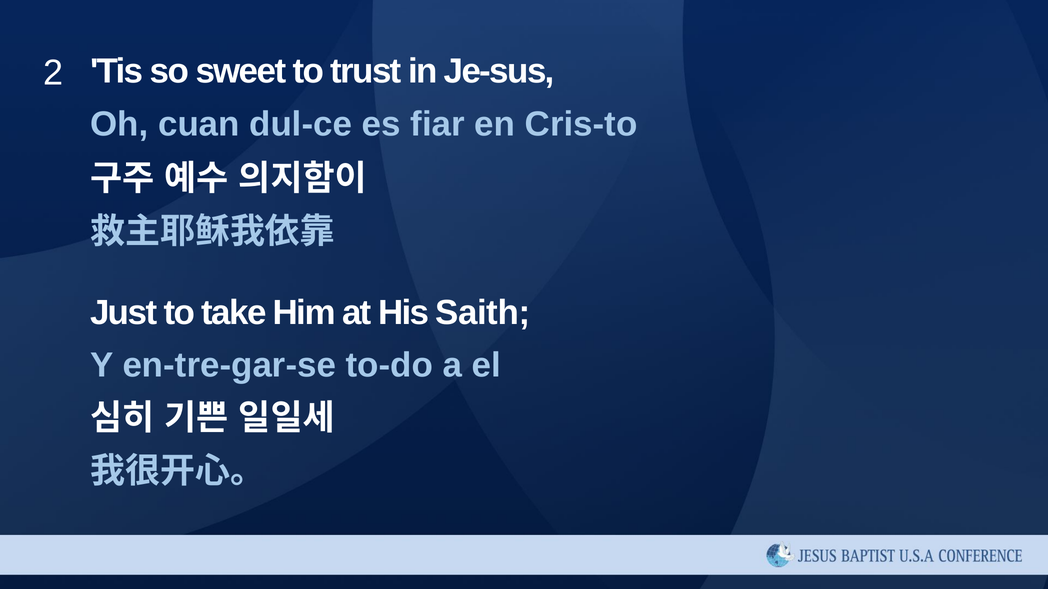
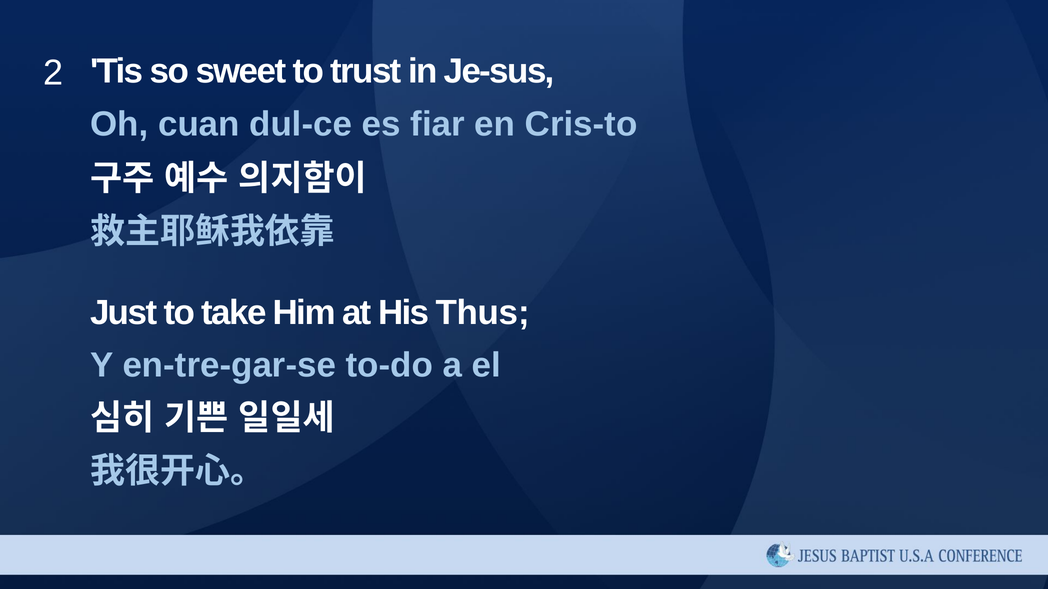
Saith: Saith -> Thus (483, 313)
